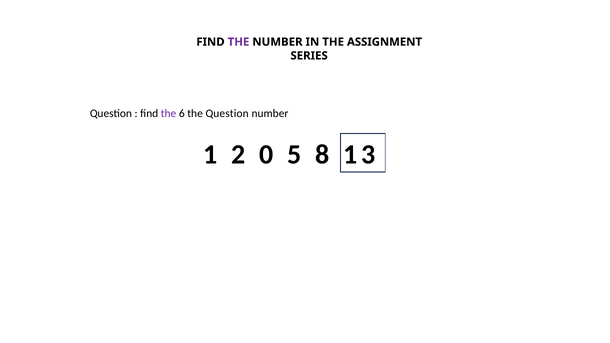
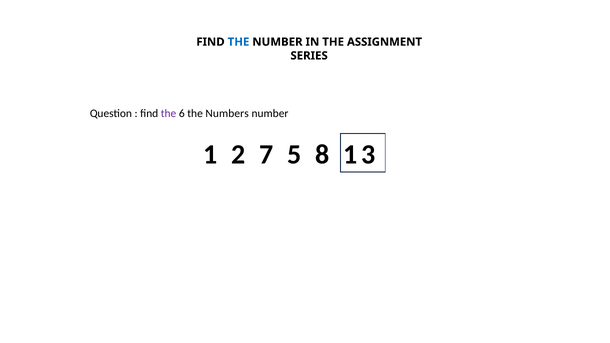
THE colour: purple -> blue (239, 42)
the Question: Question -> Numbers (227, 114)
0: 0 -> 7 (266, 155)
